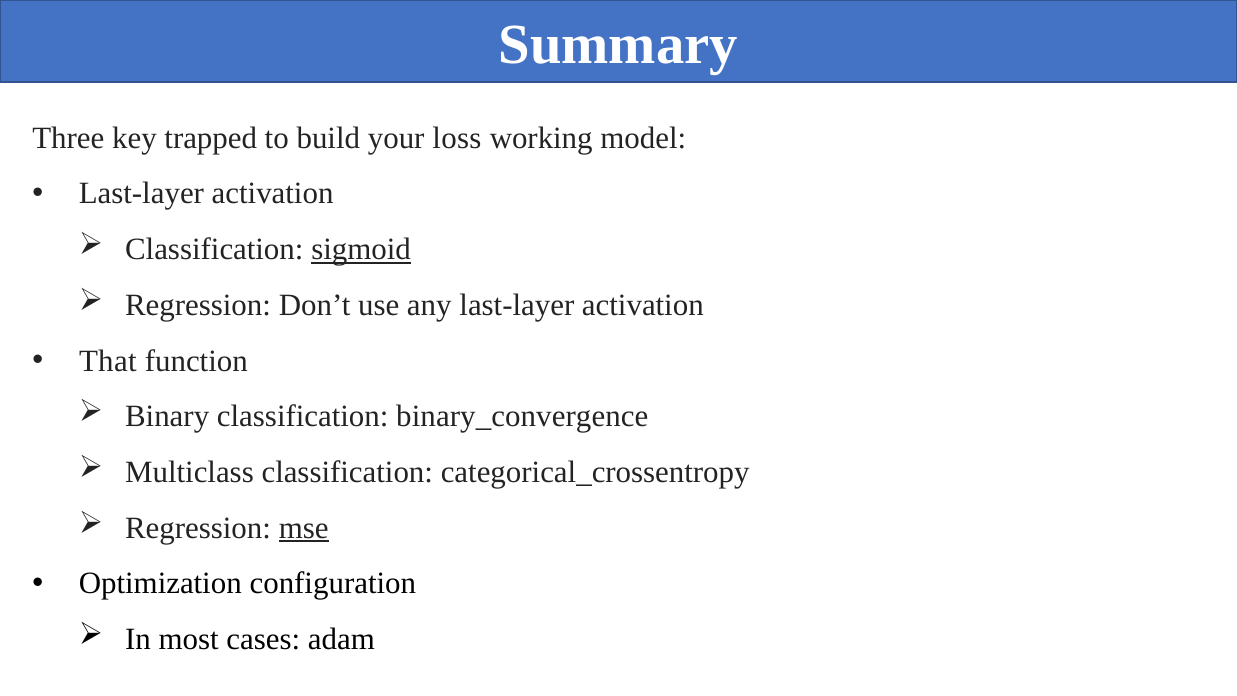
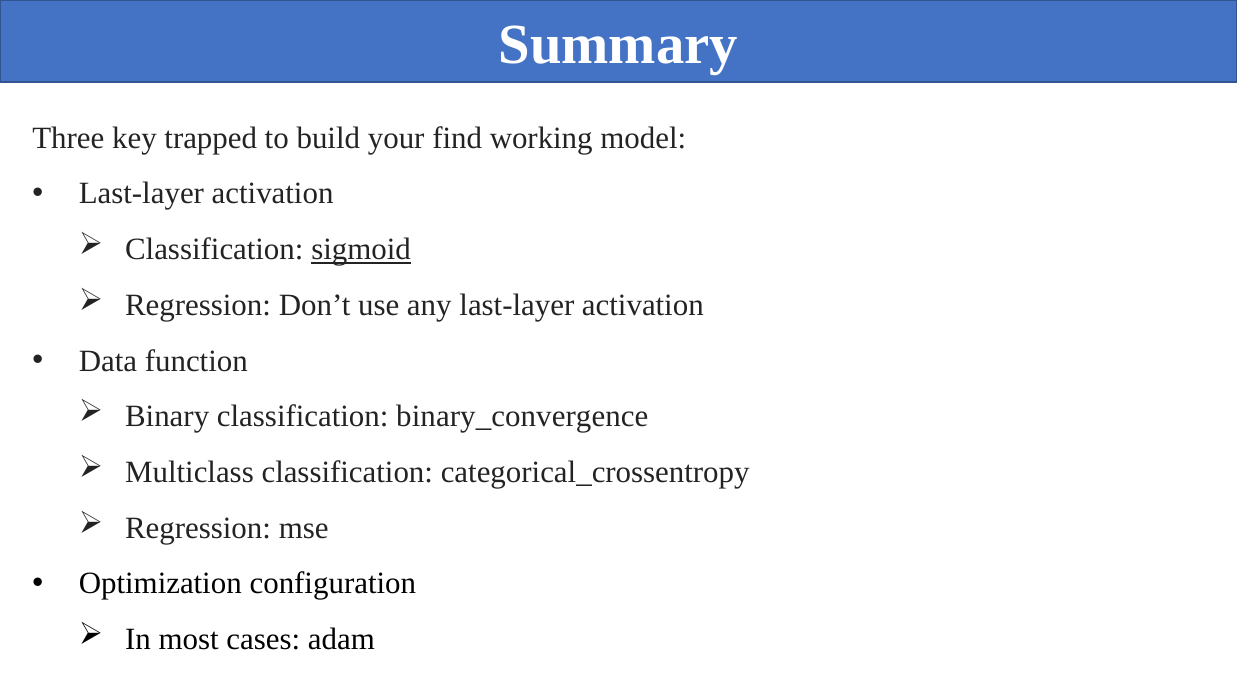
loss: loss -> find (457, 138)
That: That -> Data (108, 361)
mse underline: present -> none (304, 528)
